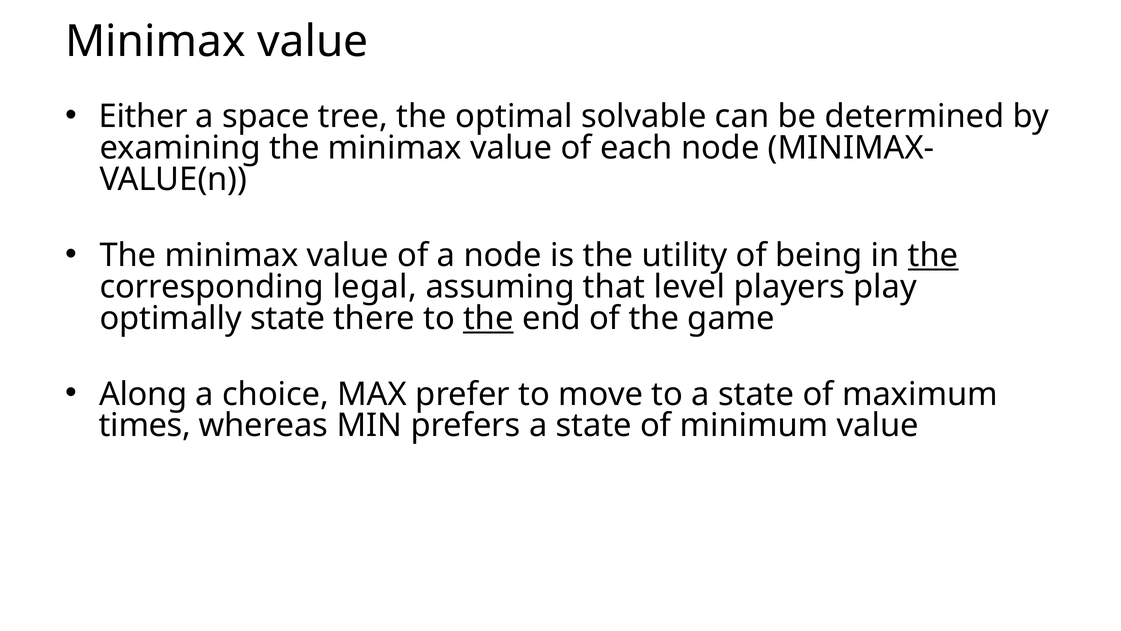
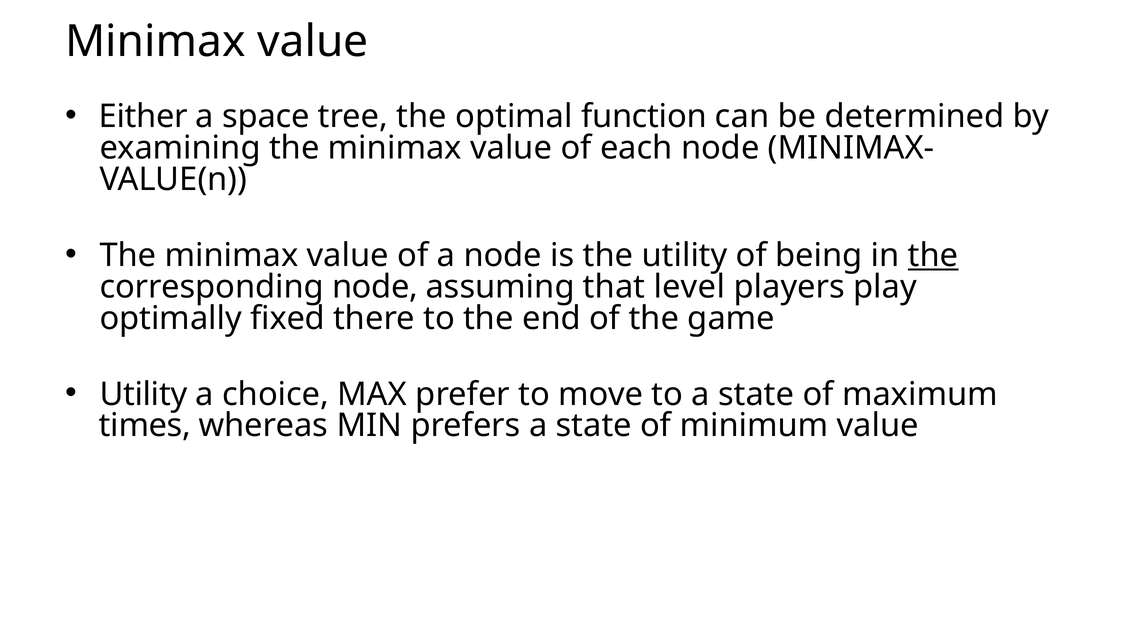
solvable: solvable -> function (644, 117)
corresponding legal: legal -> node (375, 287)
optimally state: state -> fixed (288, 318)
the underline: present -> none (488, 318)
Along: Along -> Utility (143, 394)
